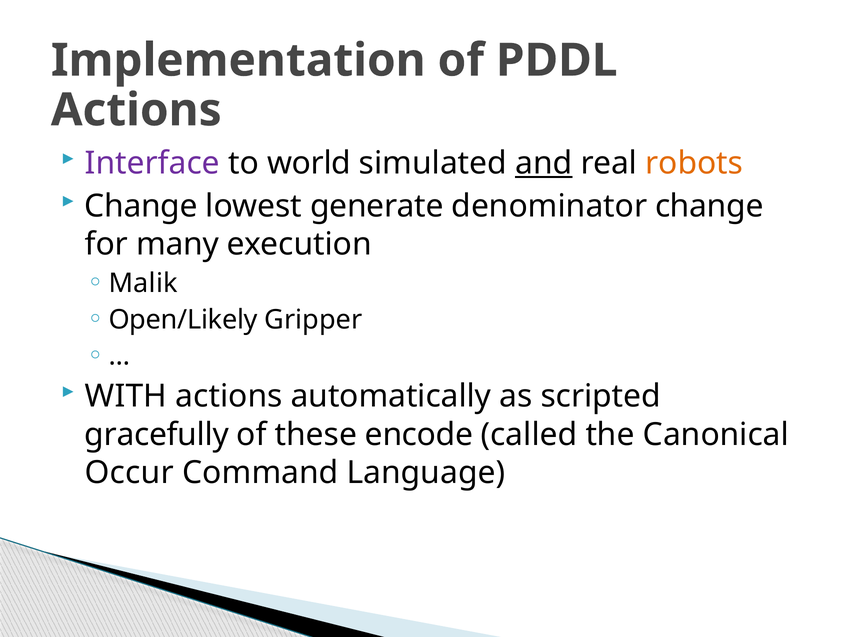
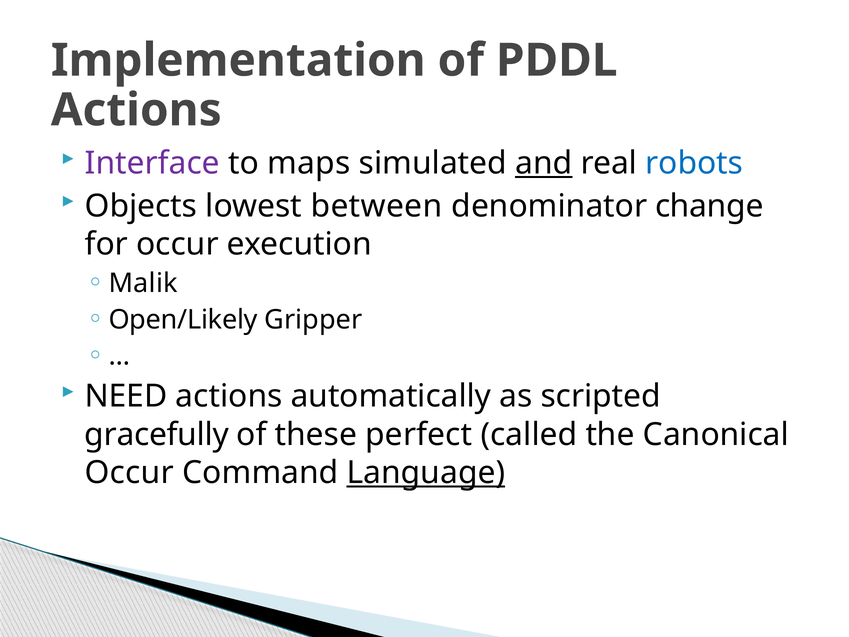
world: world -> maps (309, 163)
robots colour: orange -> blue (694, 163)
Change: Change -> Objects (141, 206)
generate: generate -> between (377, 206)
for many: many -> occur (177, 244)
WITH: WITH -> NEED (126, 396)
encode: encode -> perfect (419, 434)
Language underline: none -> present (426, 473)
